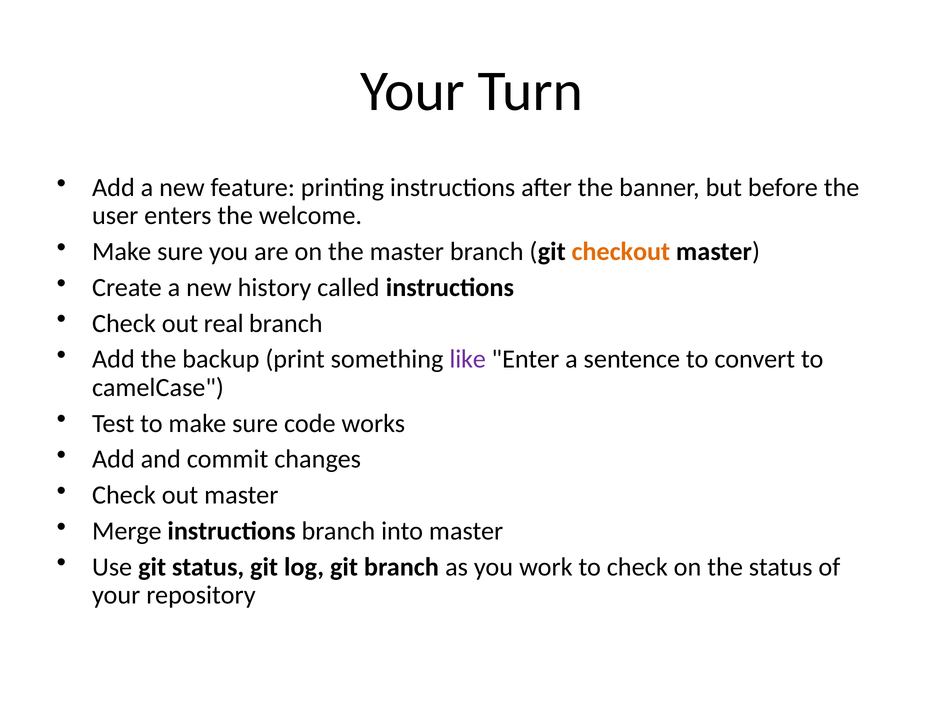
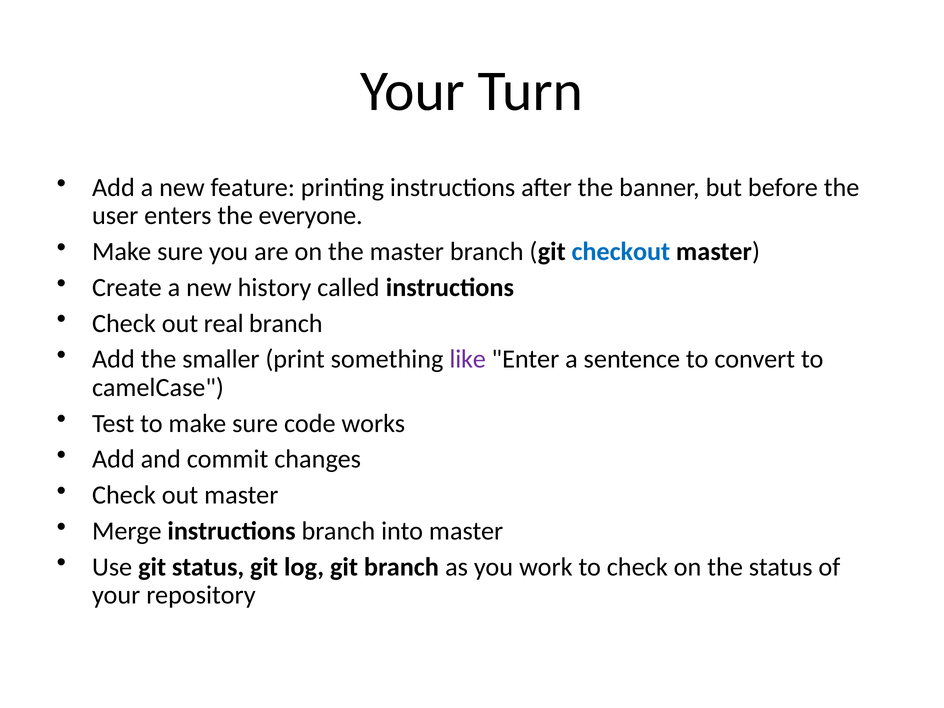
welcome: welcome -> everyone (311, 216)
checkout colour: orange -> blue (621, 252)
backup: backup -> smaller (221, 359)
